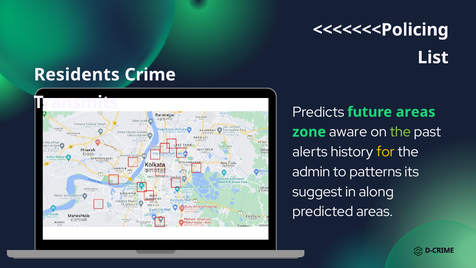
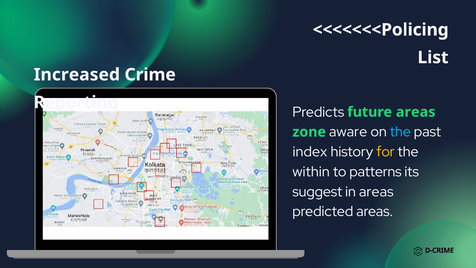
Residents: Residents -> Increased (77, 75)
Transmits: Transmits -> Reporting (76, 102)
the colour: light green -> light blue (400, 132)
alerts: alerts -> index (310, 152)
admin: admin -> within (311, 172)
in along: along -> areas (376, 191)
